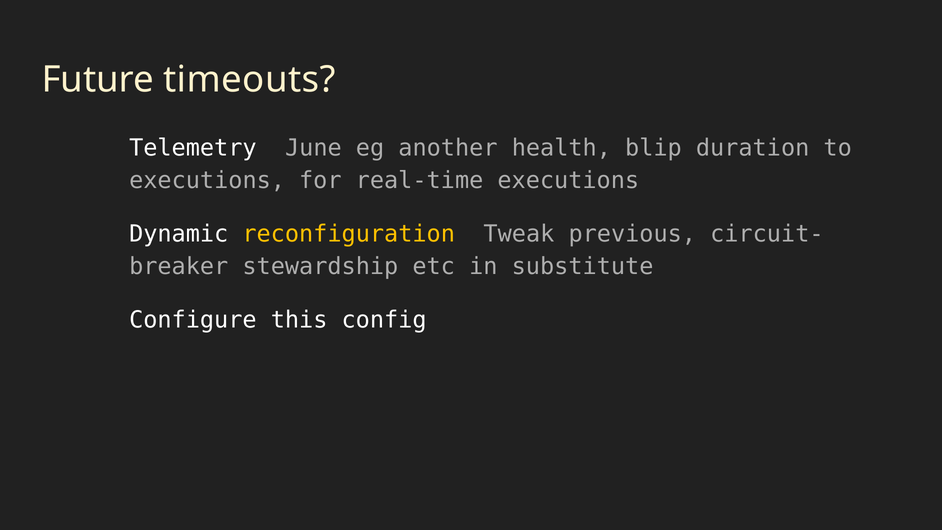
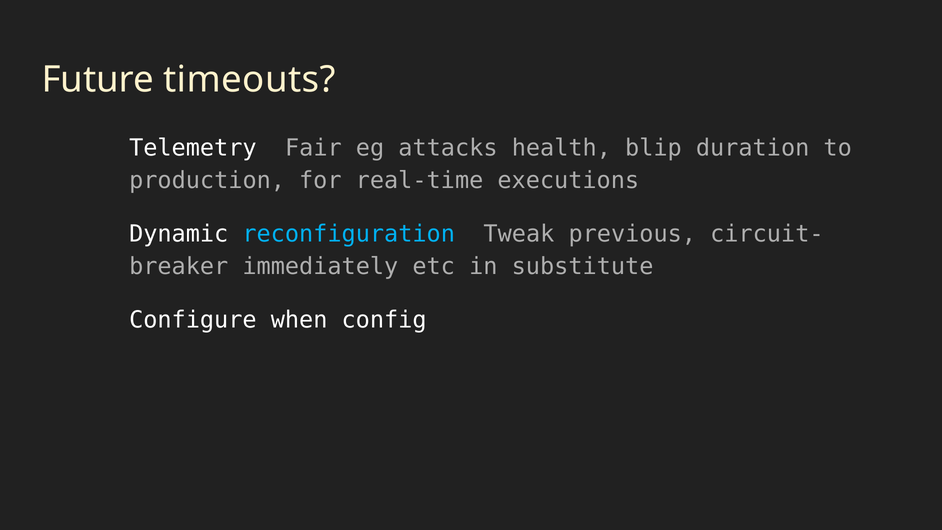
June: June -> Fair (313, 148)
another: another -> attacks (448, 148)
executions: executions -> production (207, 181)
reconfiguration colour: yellow -> light blue (349, 234)
stewardship: stewardship -> immediately (320, 267)
this: this -> when (299, 320)
